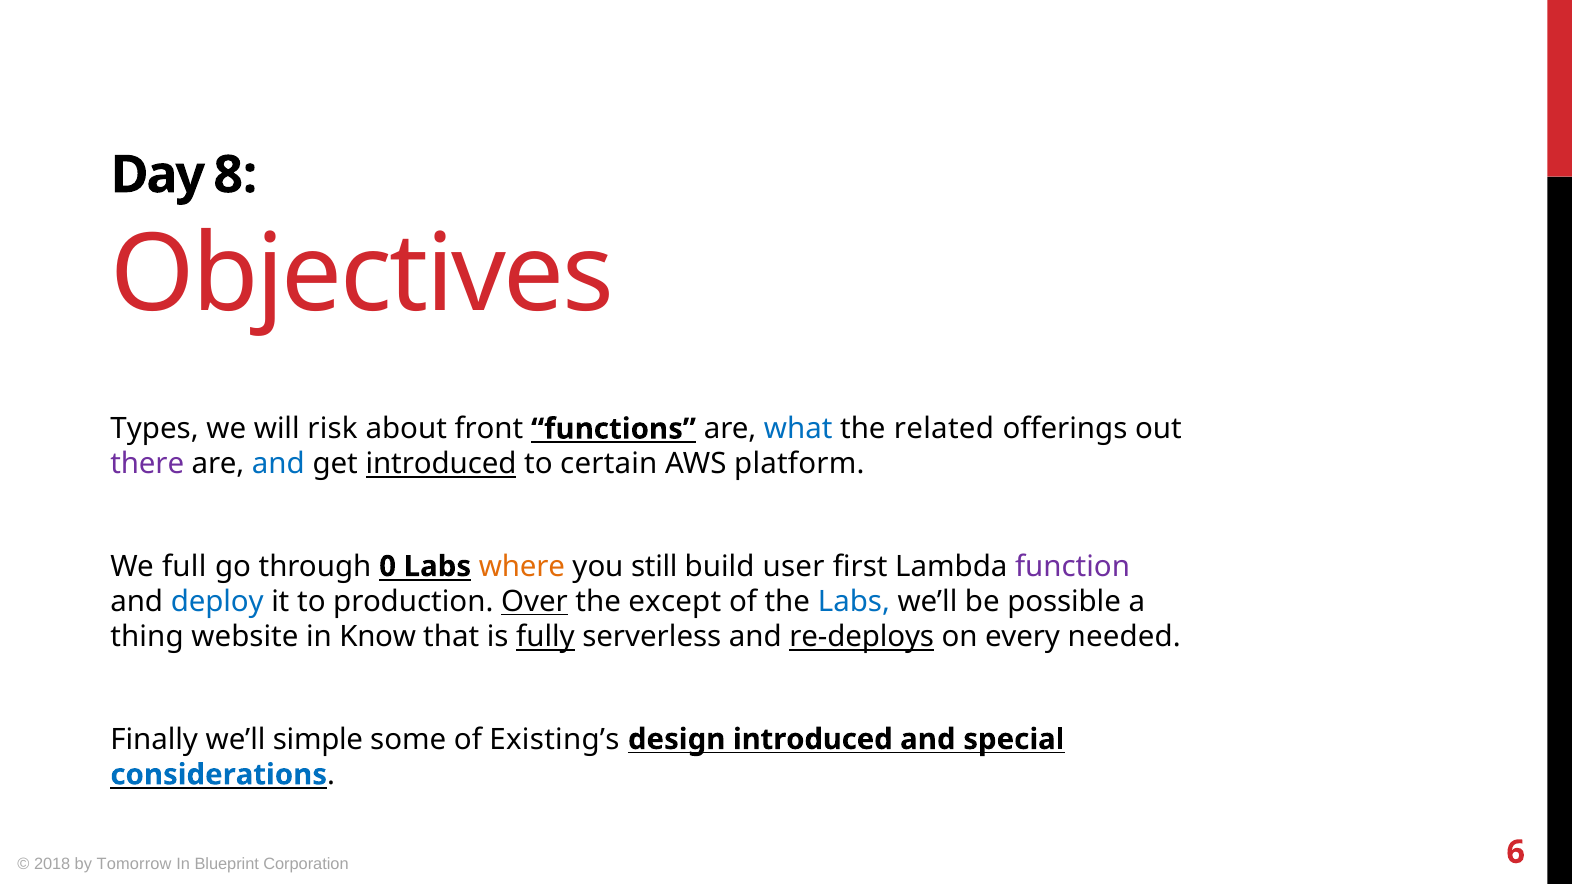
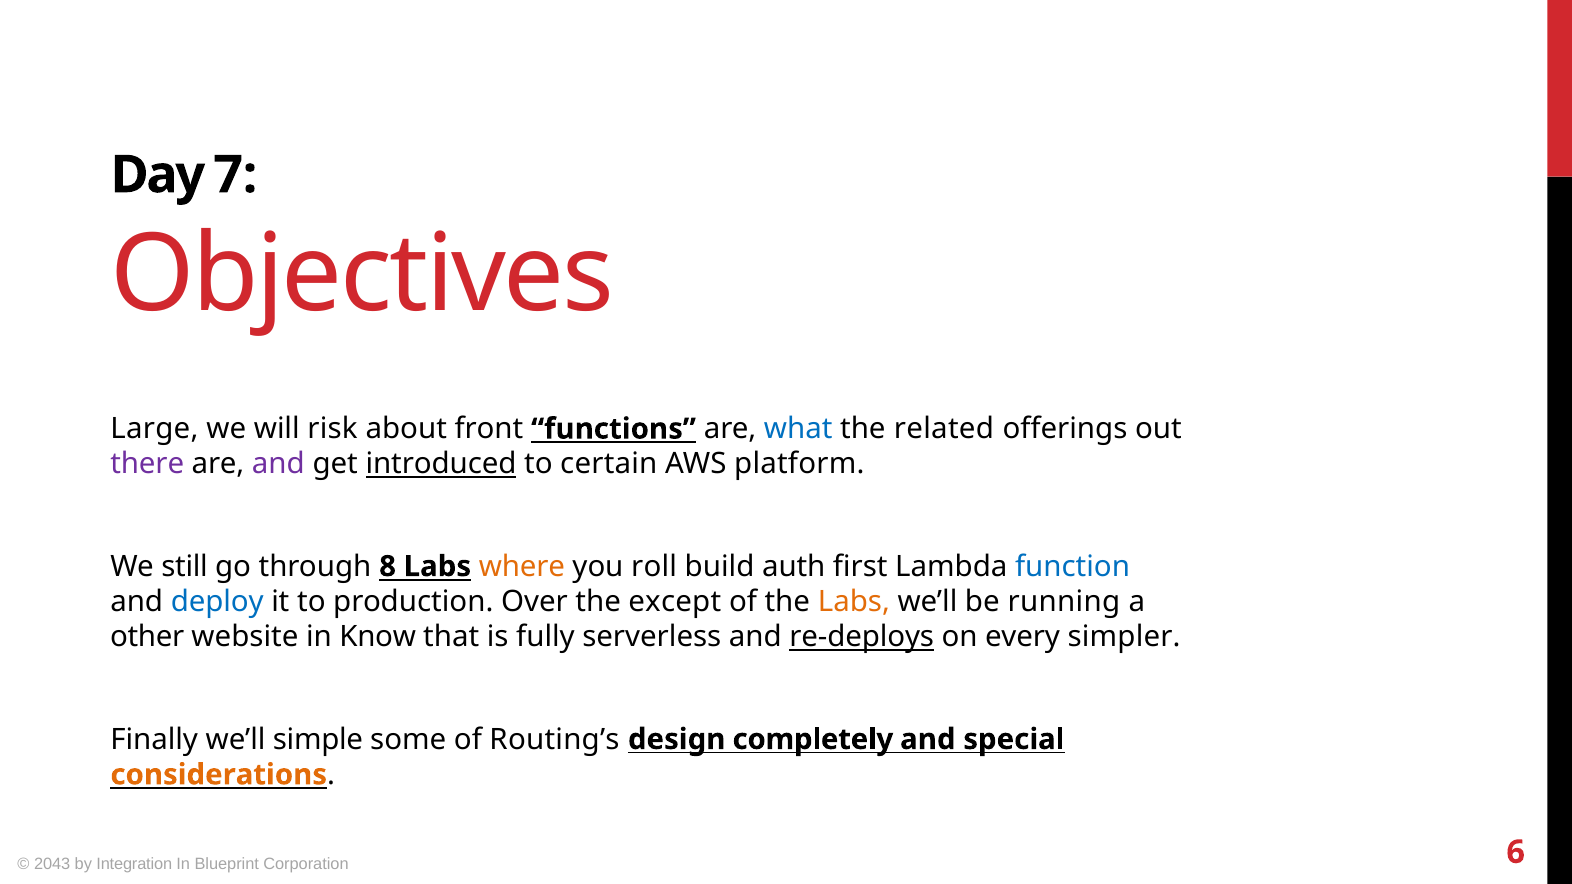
8: 8 -> 7 (235, 175)
Types: Types -> Large (154, 429)
and colour: blue -> purple (278, 464)
full: full -> still (185, 567)
0: 0 -> 8 (388, 567)
still: still -> roll (654, 567)
user: user -> auth (794, 567)
function colour: purple -> blue (1073, 567)
Over underline: present -> none (534, 602)
Labs colour: blue -> orange (854, 602)
possible: possible -> running (1064, 602)
thing: thing -> other (147, 637)
fully underline: present -> none (545, 637)
needed: needed -> simpler (1124, 637)
Existing’s: Existing’s -> Routing’s (555, 740)
design introduced: introduced -> completely (813, 740)
considerations colour: blue -> orange (219, 775)
2018: 2018 -> 2043 (52, 865)
Tomorrow: Tomorrow -> Integration (134, 865)
